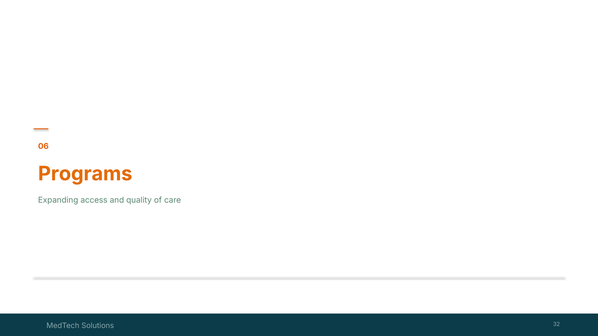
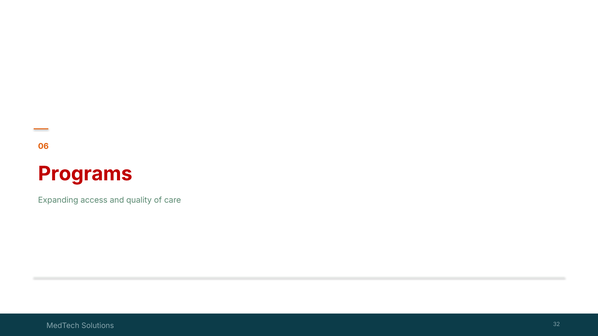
Programs colour: orange -> red (85, 174)
